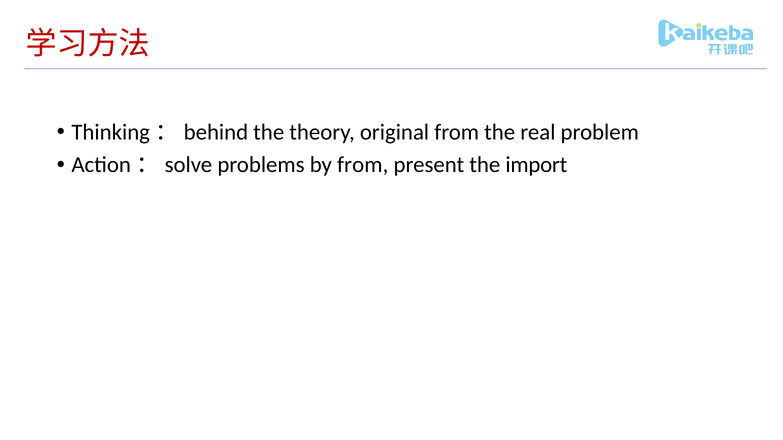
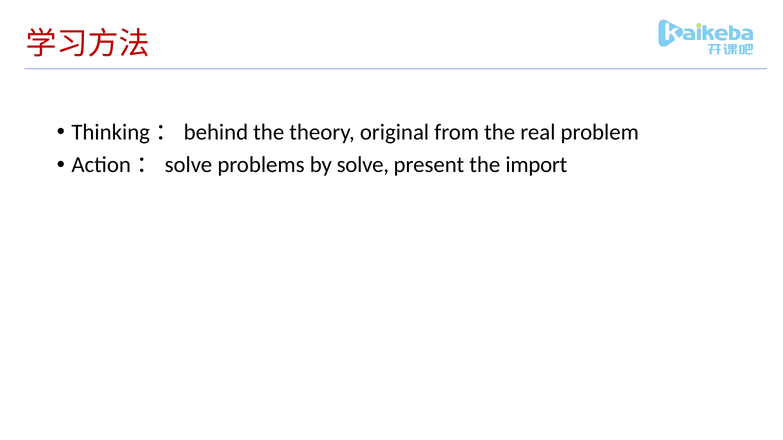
by from: from -> solve (363, 165)
